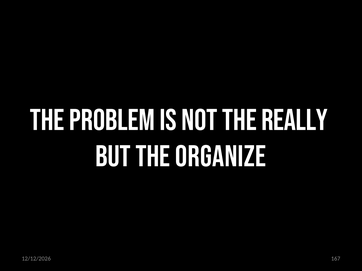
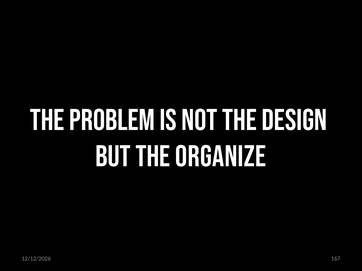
REALLY: REALLY -> DESIGN (294, 121)
